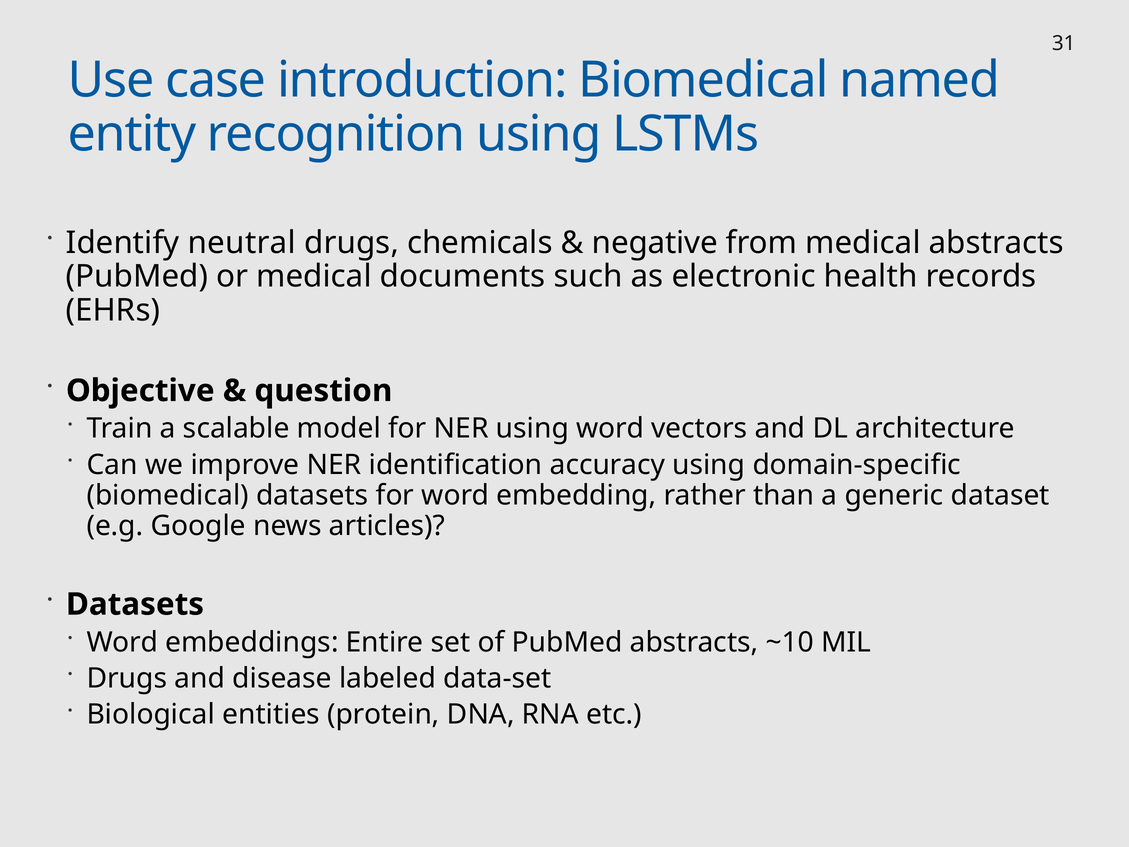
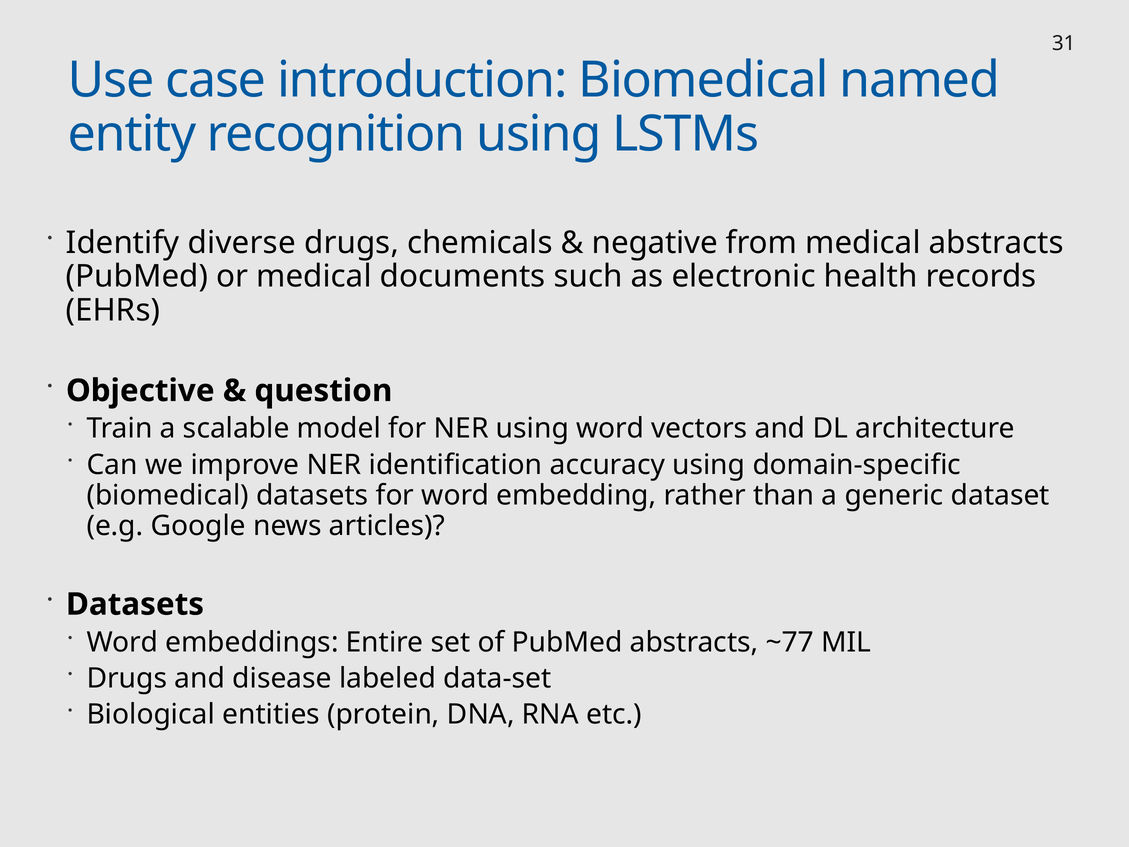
neutral: neutral -> diverse (242, 243)
~10: ~10 -> ~77 (790, 642)
